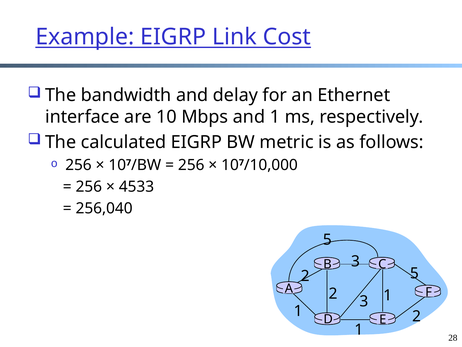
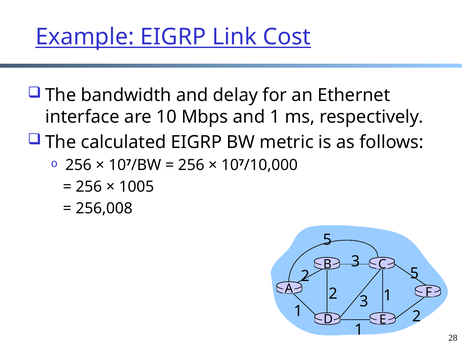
4533: 4533 -> 1005 (136, 186)
256,040: 256,040 -> 256,008 (104, 208)
